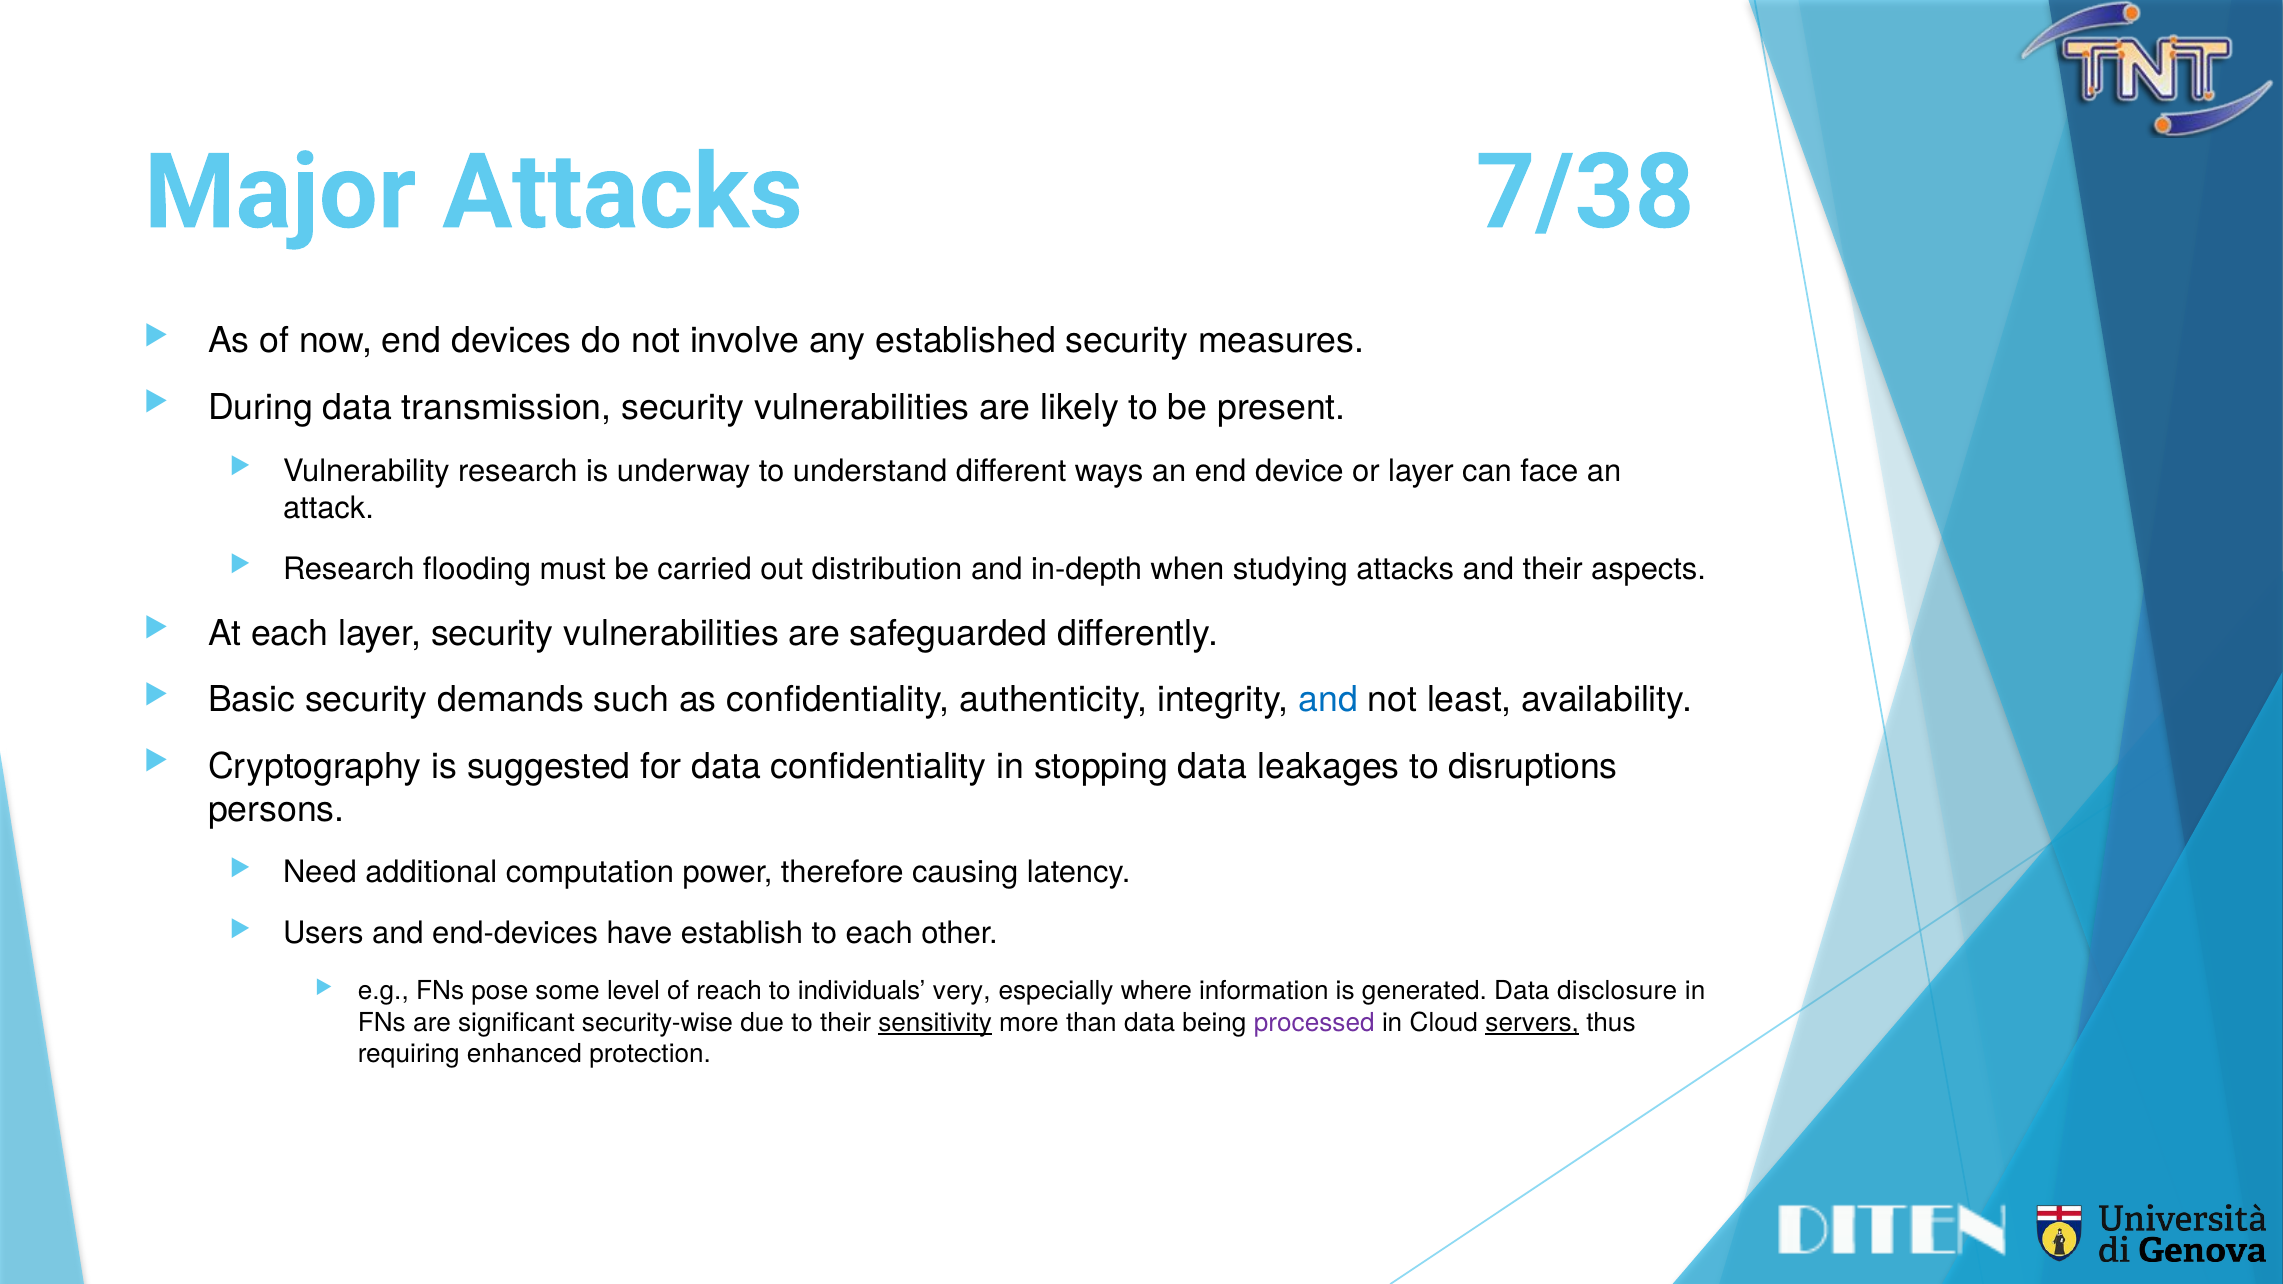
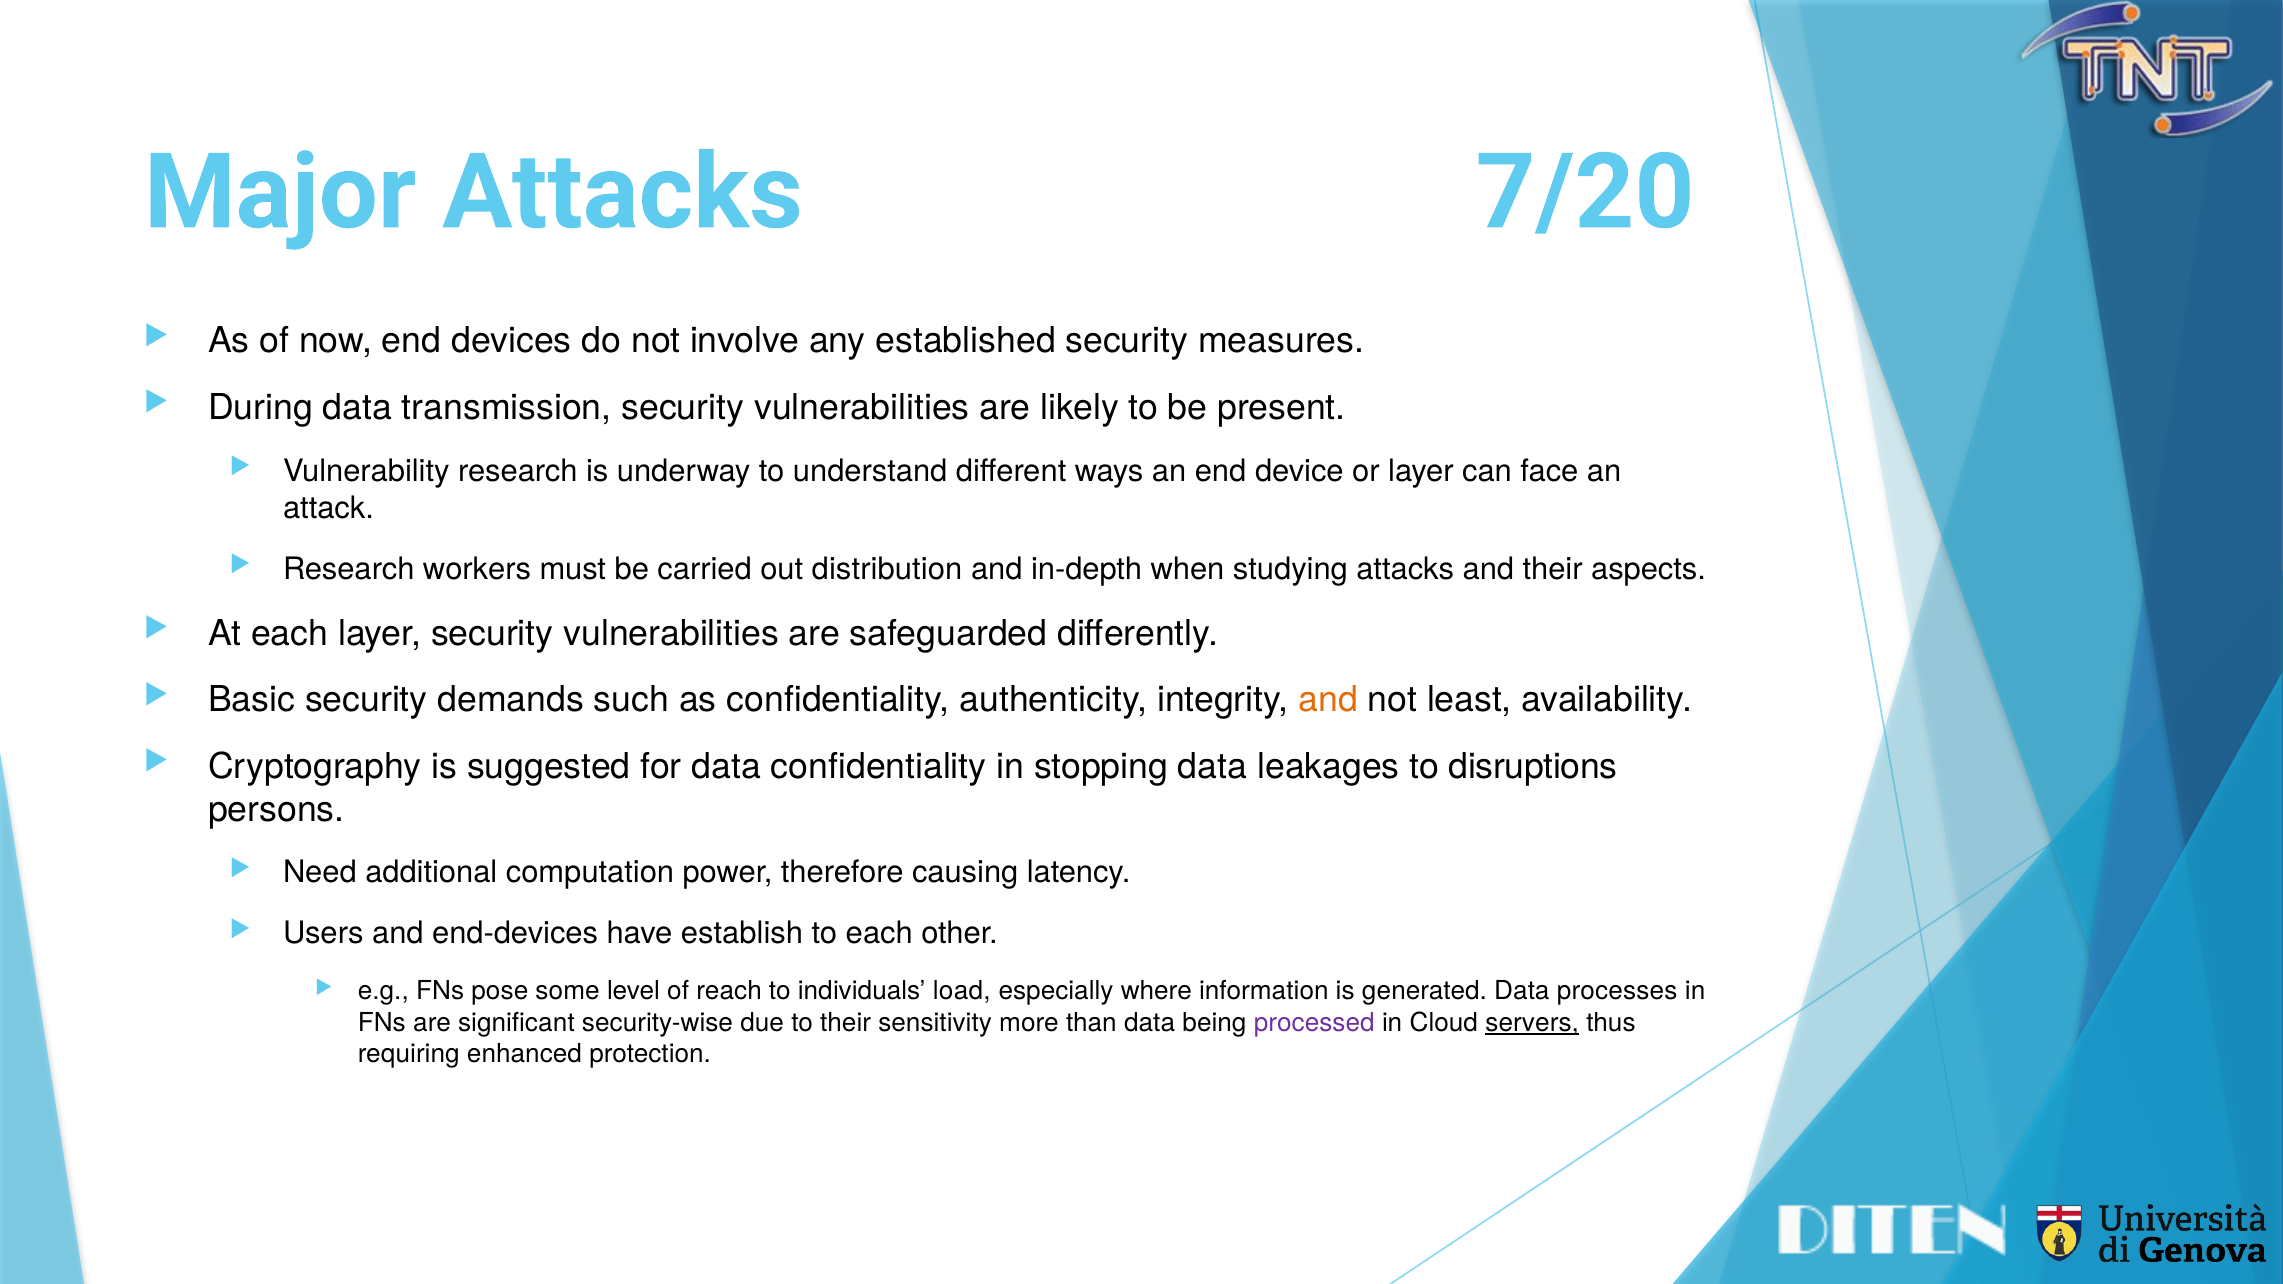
7/38: 7/38 -> 7/20 (1585, 193)
flooding: flooding -> workers (477, 569)
and colour: blue -> orange (1328, 700)
very: very -> load (962, 991)
disclosure: disclosure -> processes (1617, 991)
sensitivity underline: present -> none (935, 1023)
